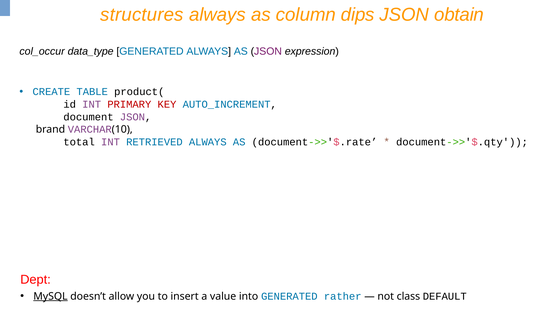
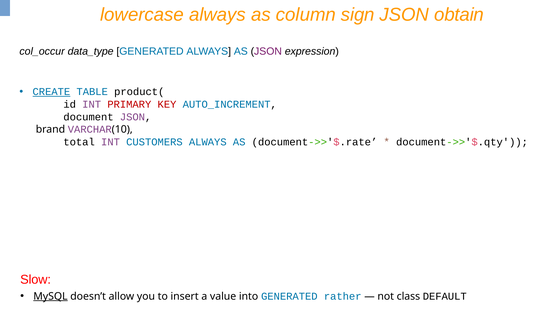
structures: structures -> lowercase (142, 15)
dips: dips -> sign (358, 15)
CREATE underline: none -> present (51, 92)
RETRIEVED: RETRIEVED -> CUSTOMERS (154, 142)
Dept: Dept -> Slow (36, 280)
